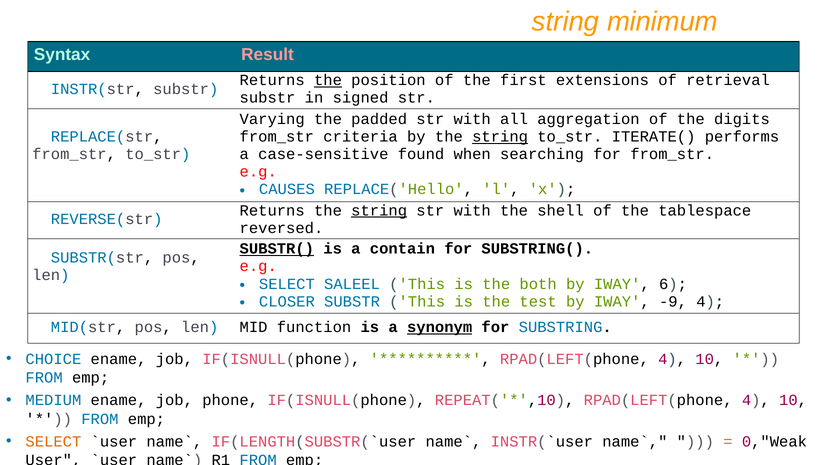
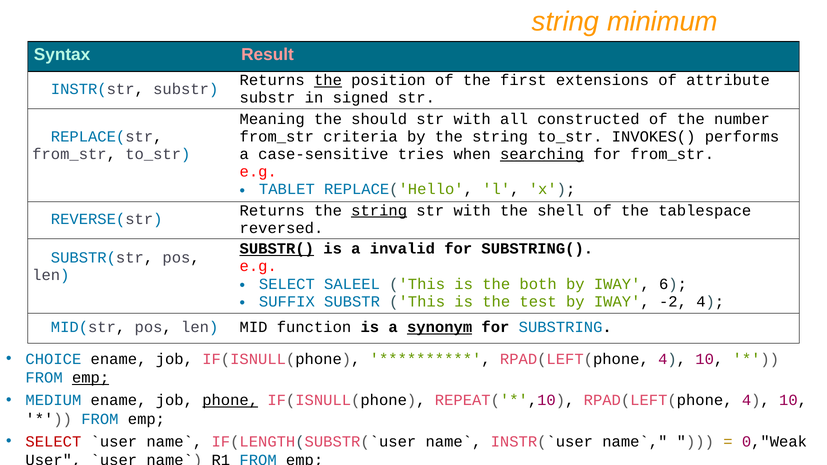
retrieval: retrieval -> attribute (728, 80)
Varying: Varying -> Meaning (272, 119)
padded: padded -> should (379, 119)
aggregation: aggregation -> constructed (588, 119)
digits: digits -> number (742, 119)
string underline: present -> none (500, 137)
ITERATE(: ITERATE( -> INVOKES( (654, 137)
found: found -> tries (421, 154)
searching underline: none -> present (542, 154)
CAUSES: CAUSES -> TABLET (287, 189)
contain: contain -> invalid (402, 249)
CLOSER: CLOSER -> SUFFIX (287, 302)
-9: -9 -> -2 (673, 302)
emp underline: none -> present (91, 378)
phone underline: none -> present (230, 401)
SELECT colour: orange -> red (53, 442)
